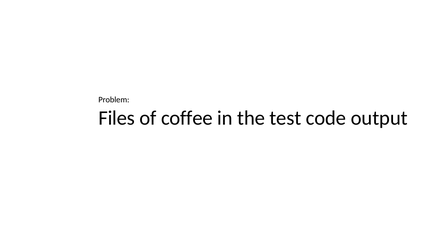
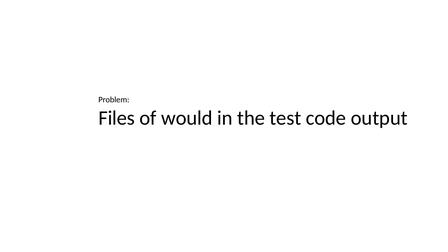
coffee: coffee -> would (187, 118)
